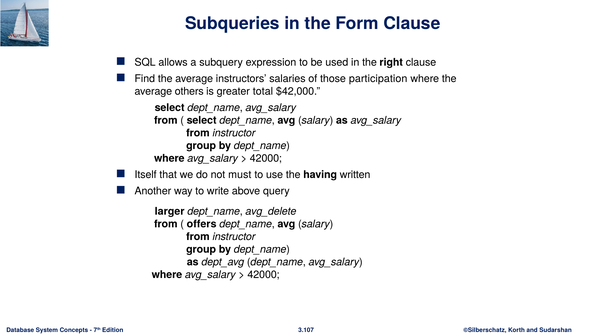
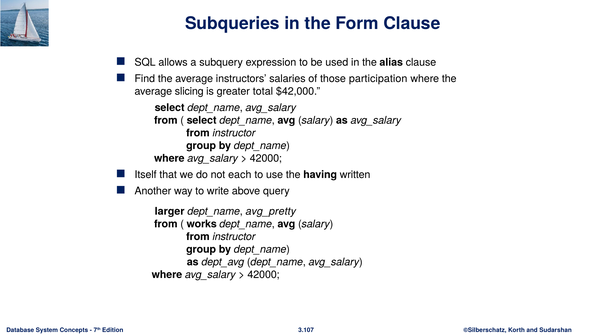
right: right -> alias (391, 62)
others: others -> slicing (189, 91)
must: must -> each (240, 174)
avg_delete: avg_delete -> avg_pretty (271, 211)
offers: offers -> works (202, 224)
